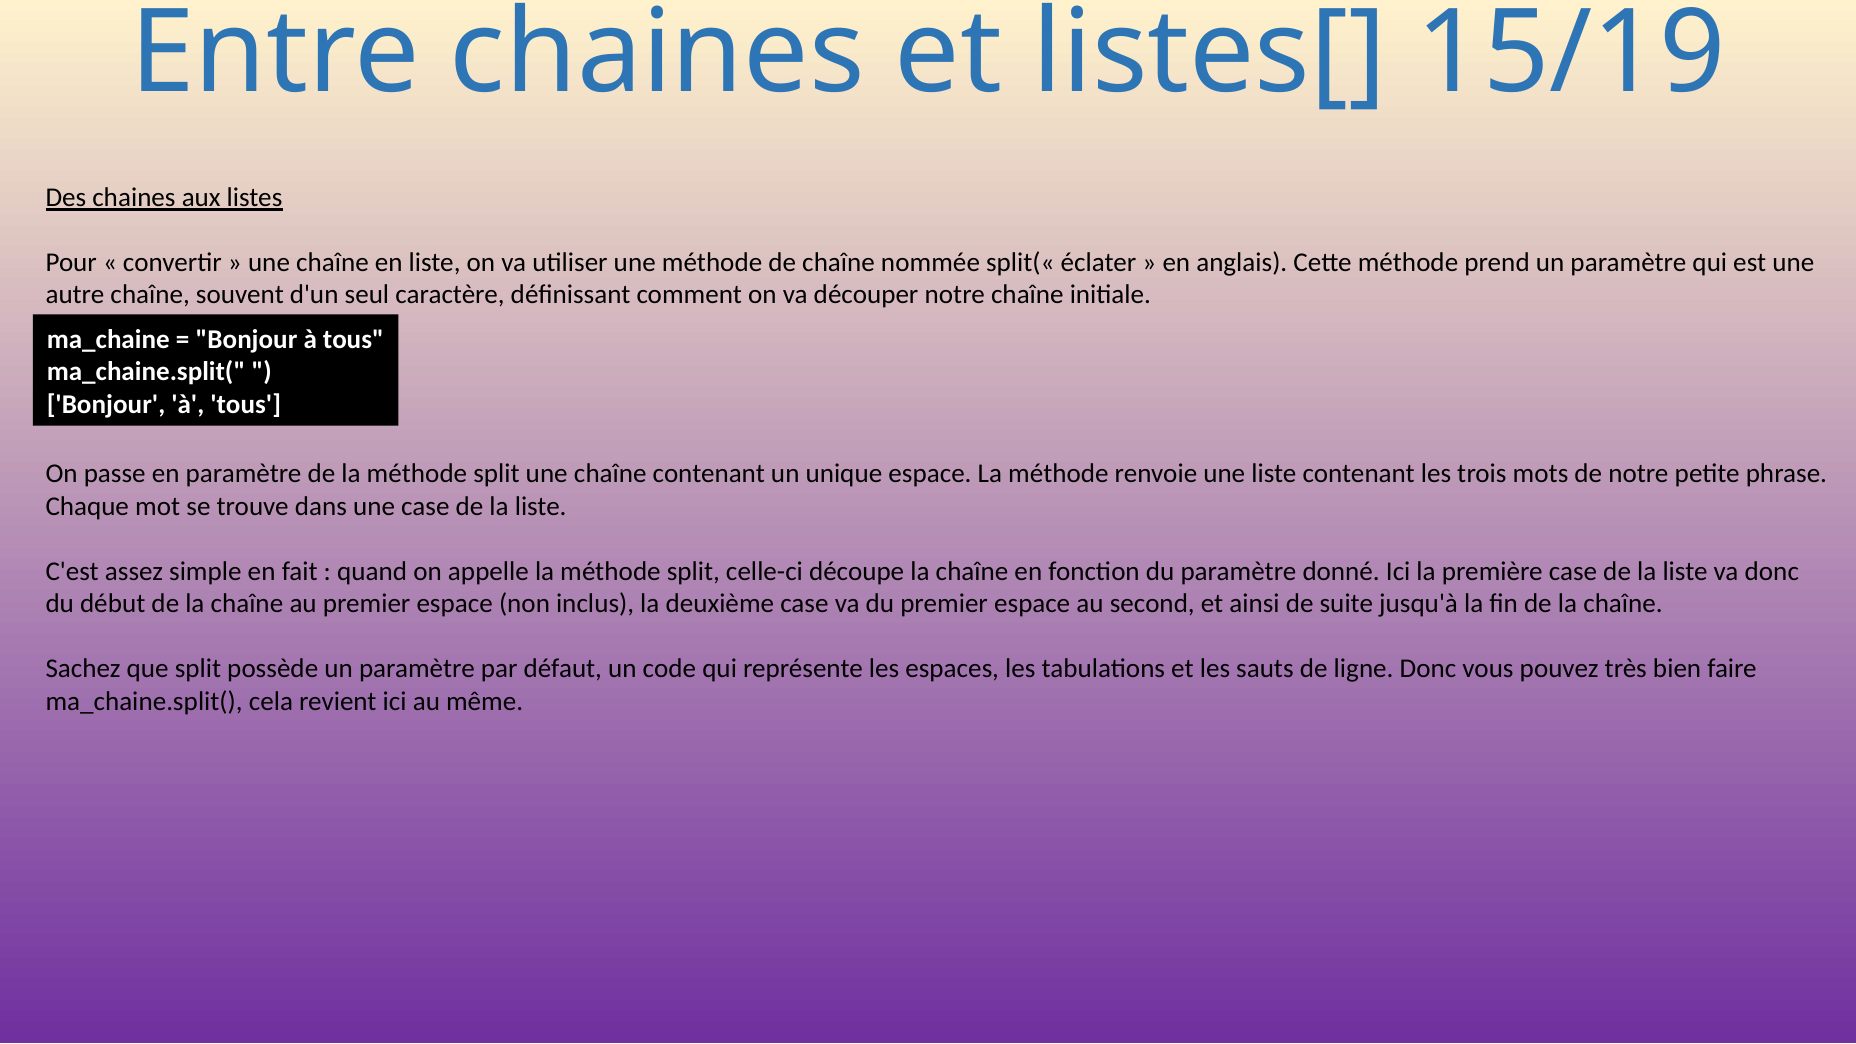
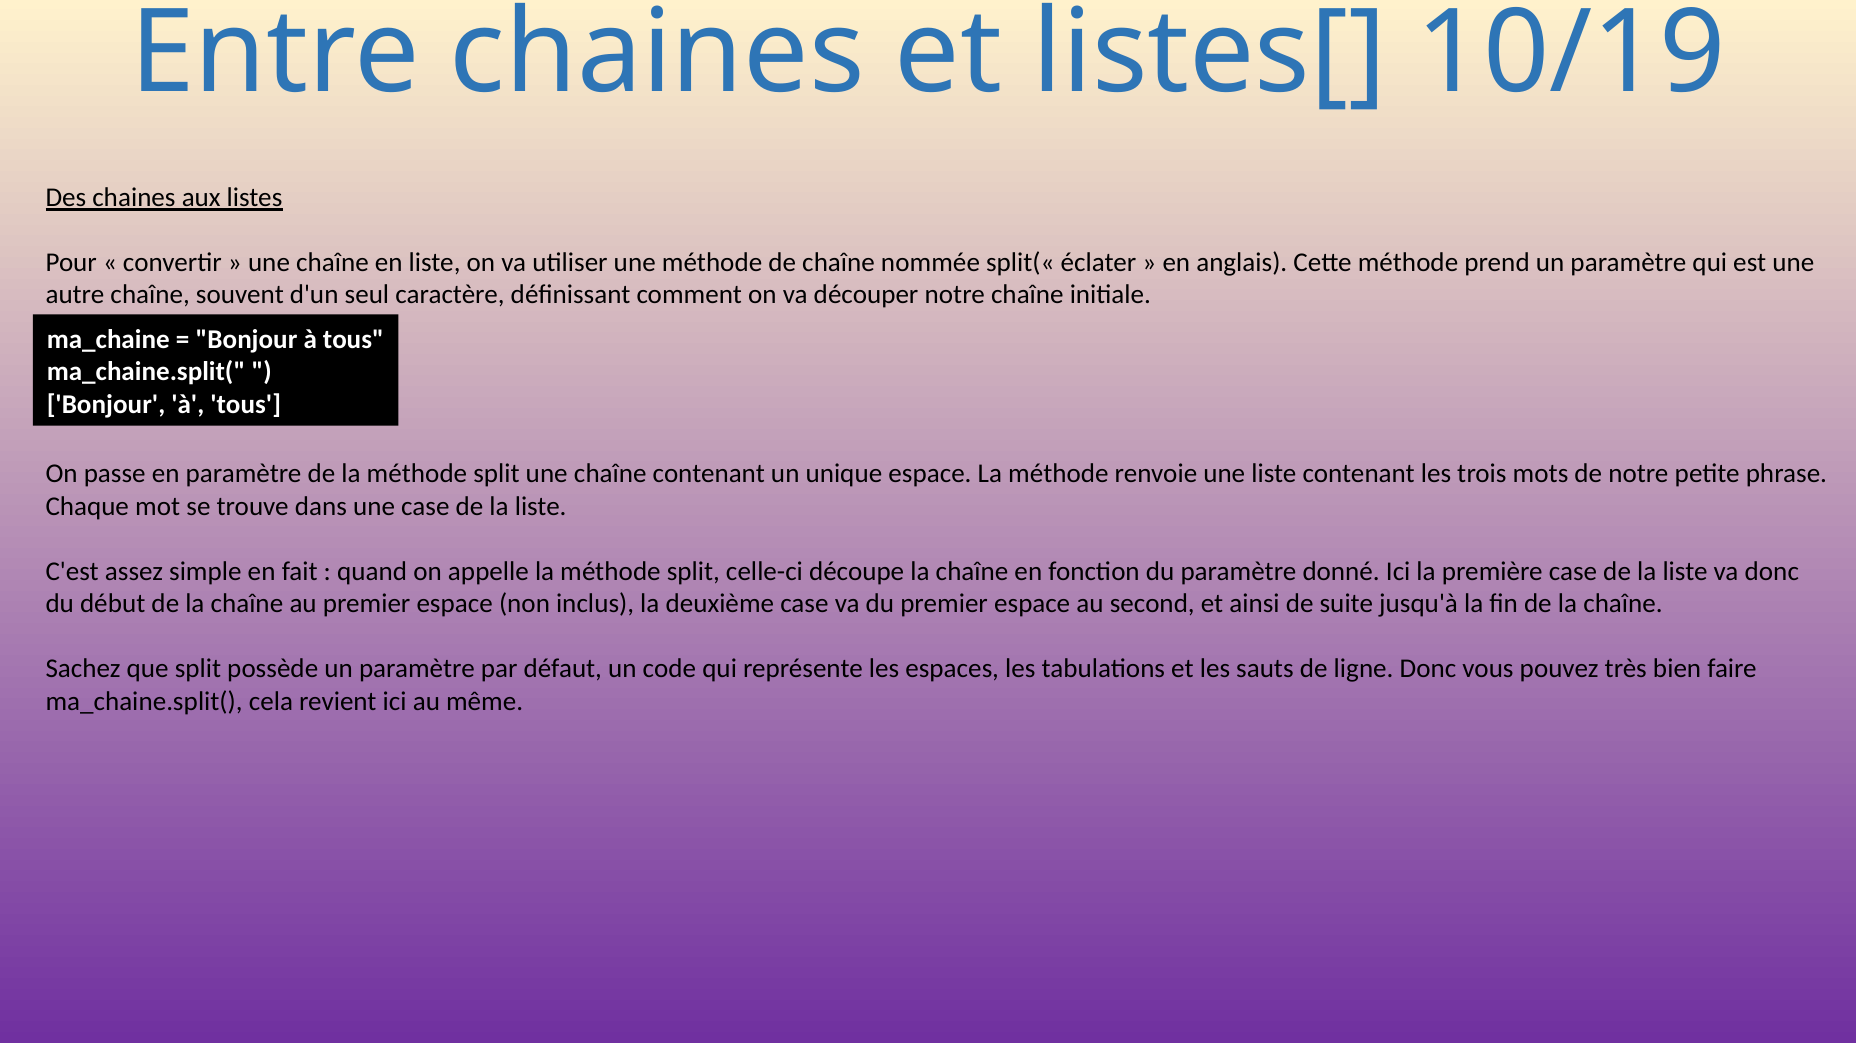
15/19: 15/19 -> 10/19 (1571, 53)
